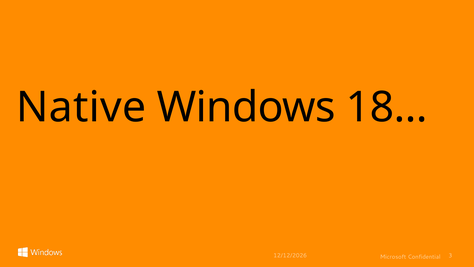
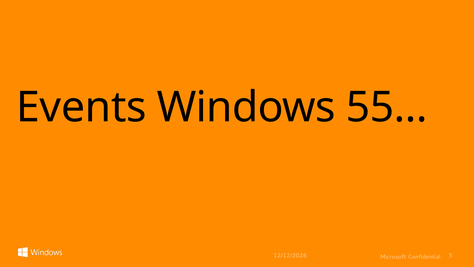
Native: Native -> Events (81, 107)
18…: 18… -> 55… (387, 107)
